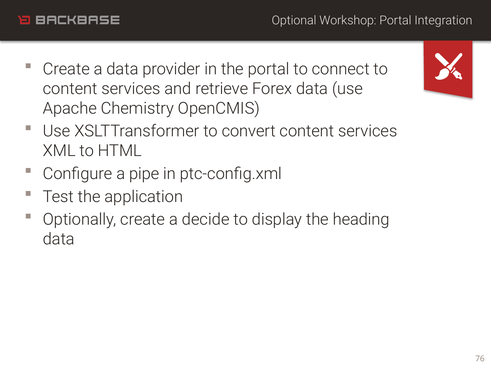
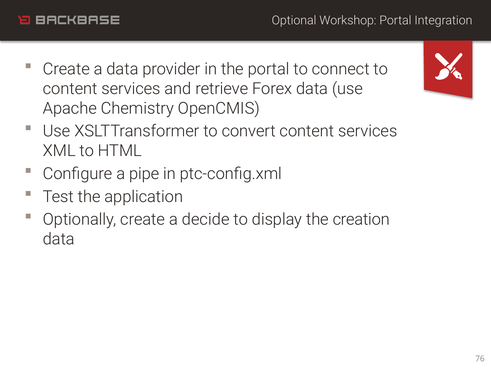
heading: heading -> creation (361, 220)
